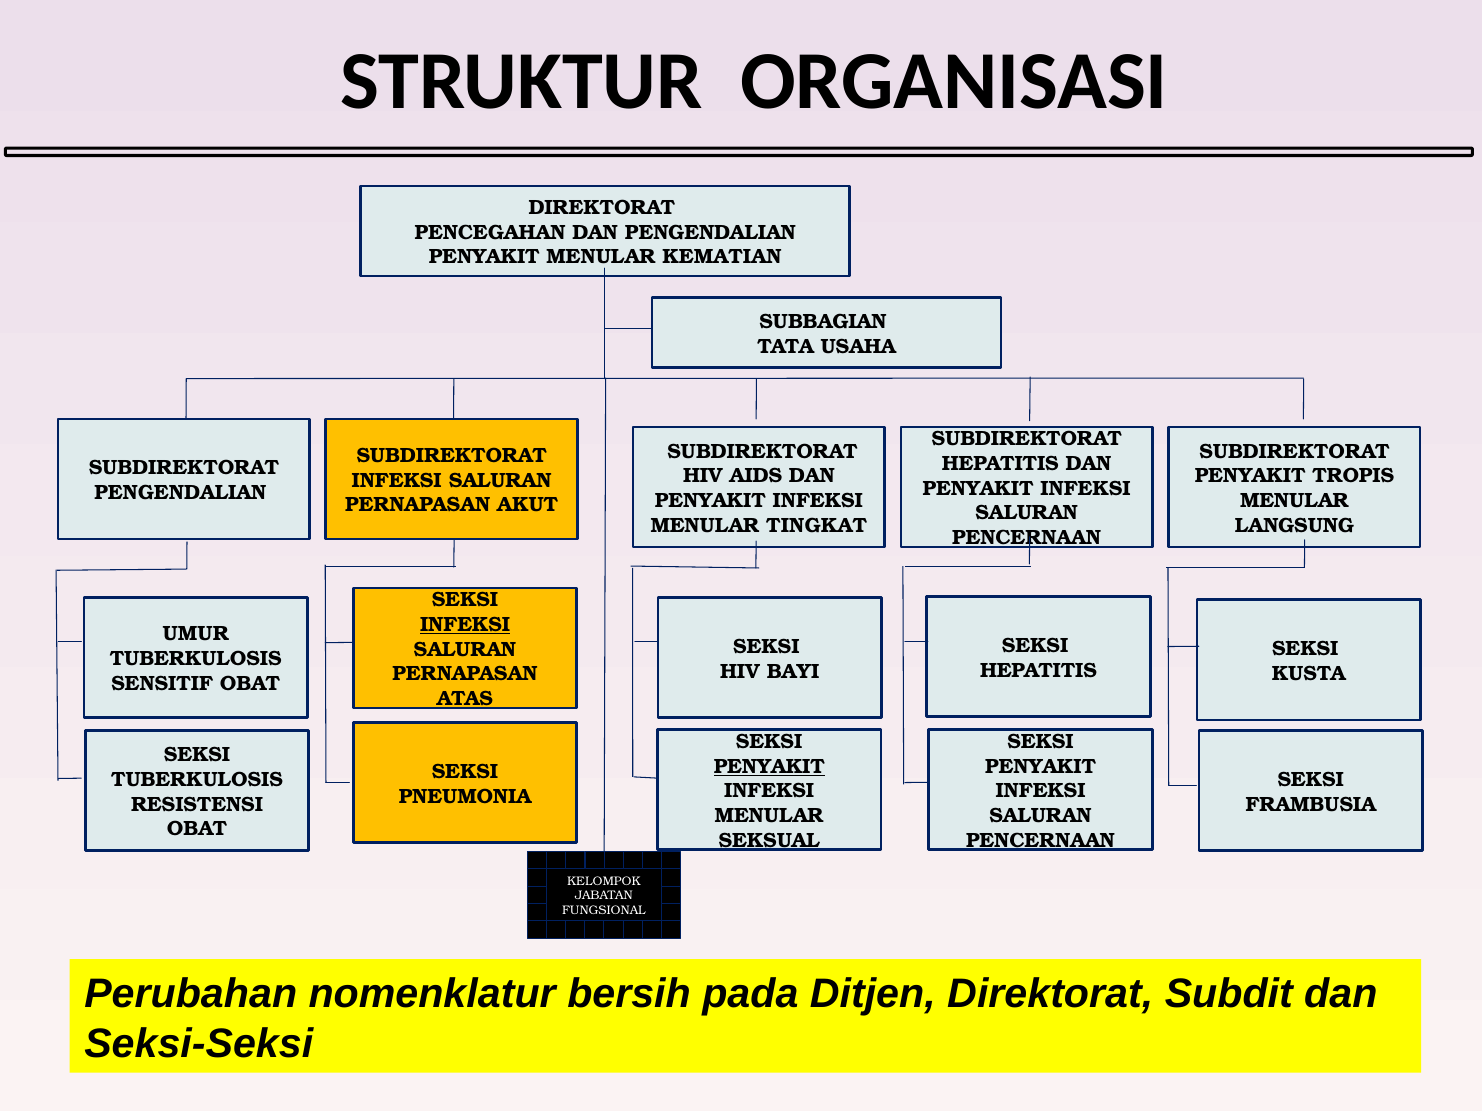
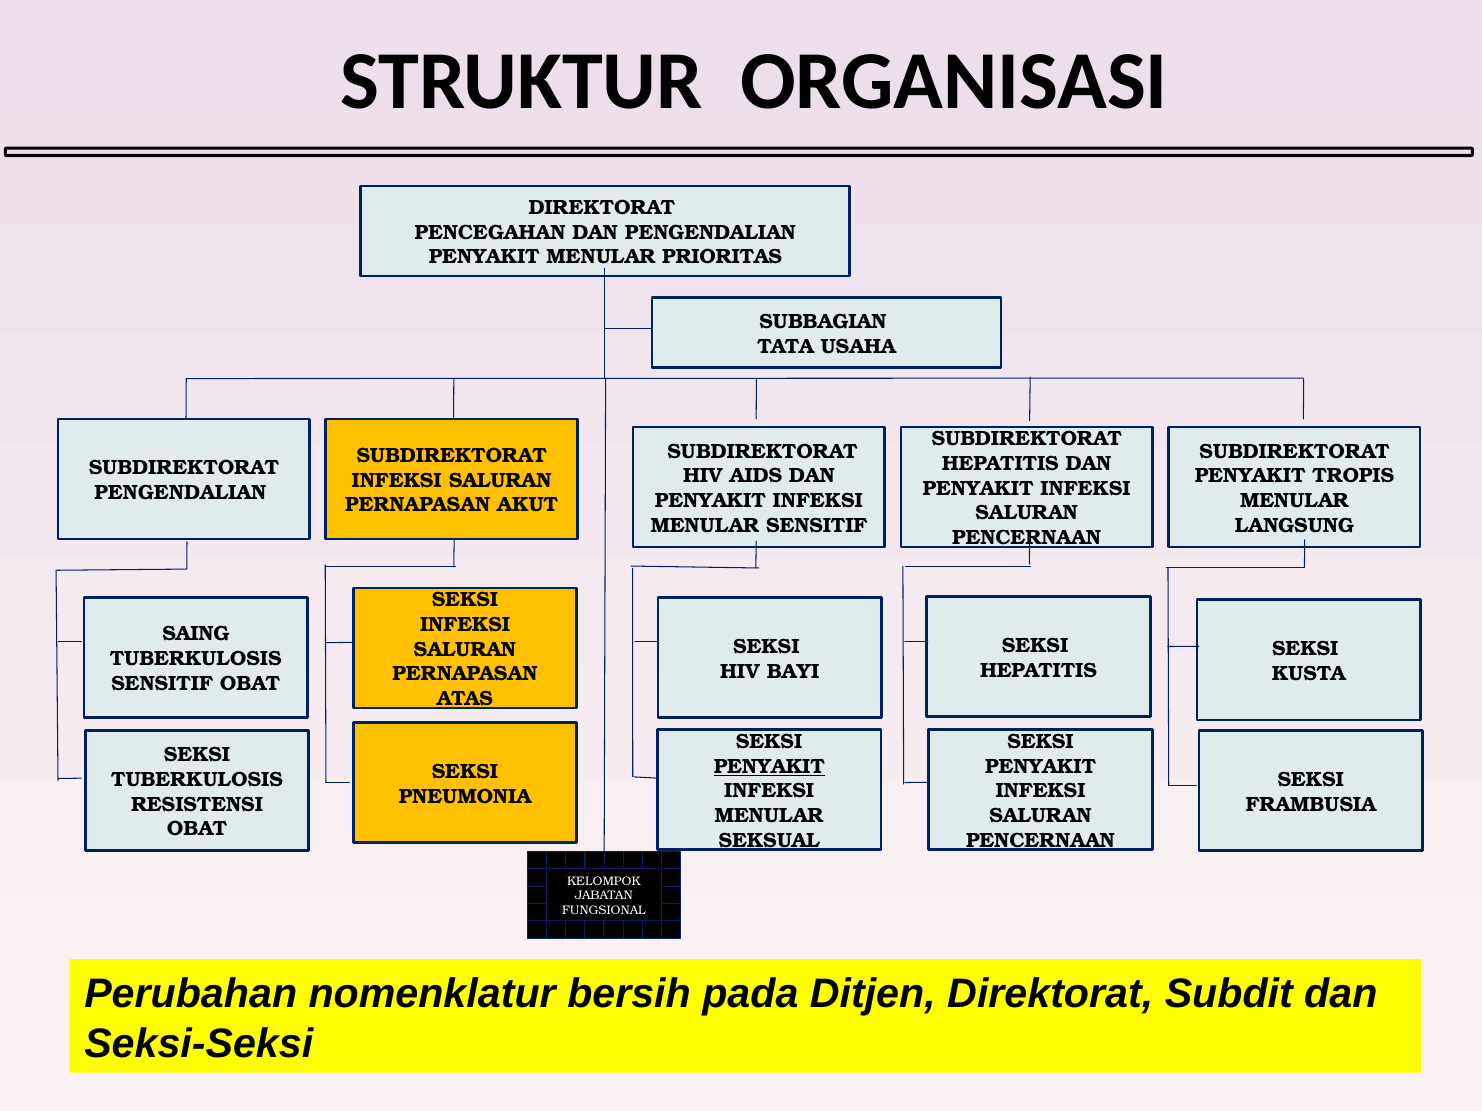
KEMATIAN: KEMATIAN -> PRIORITAS (722, 257)
MENULAR TINGKAT: TINGKAT -> SENSITIF (817, 526)
INFEKSI underline: present -> none (465, 625)
UMUR: UMUR -> SAING (196, 634)
